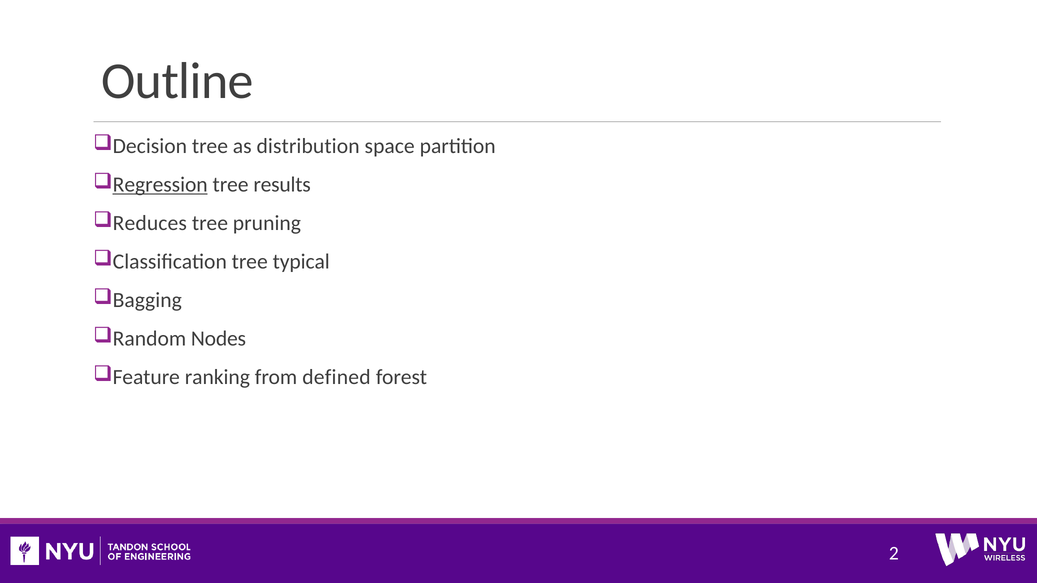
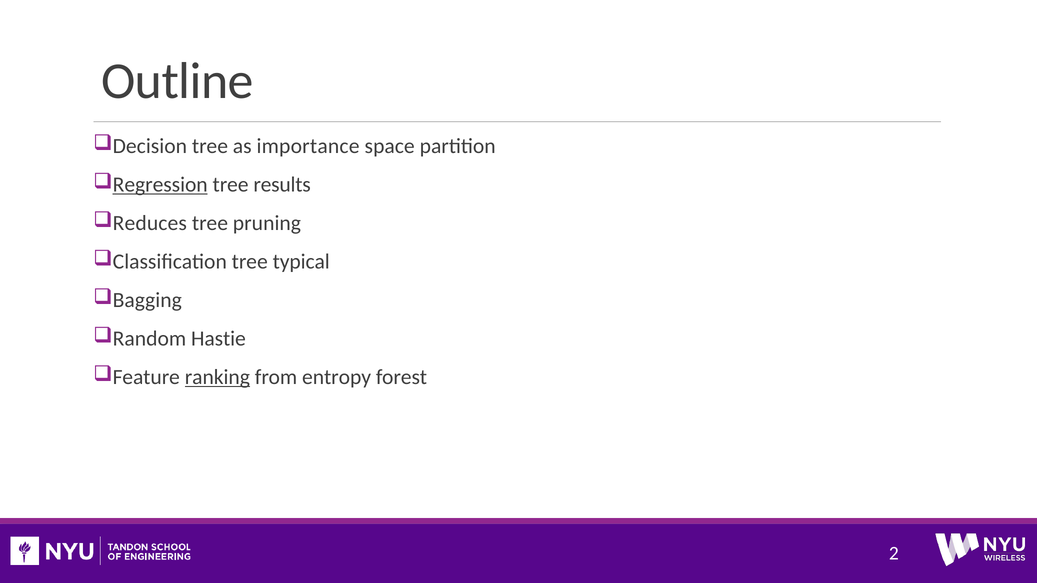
distribution: distribution -> importance (308, 146)
Nodes: Nodes -> Hastie (218, 339)
ranking underline: none -> present (217, 377)
defined: defined -> entropy (337, 377)
